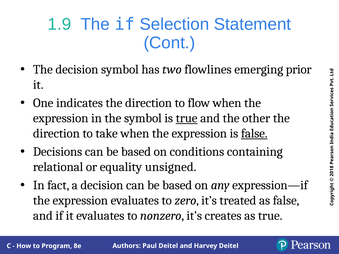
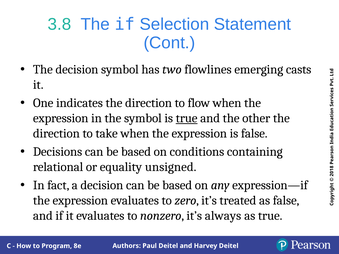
1.9: 1.9 -> 3.8 (59, 24)
prior: prior -> casts (299, 70)
false underline: present -> none (254, 134)
creates: creates -> always (223, 216)
